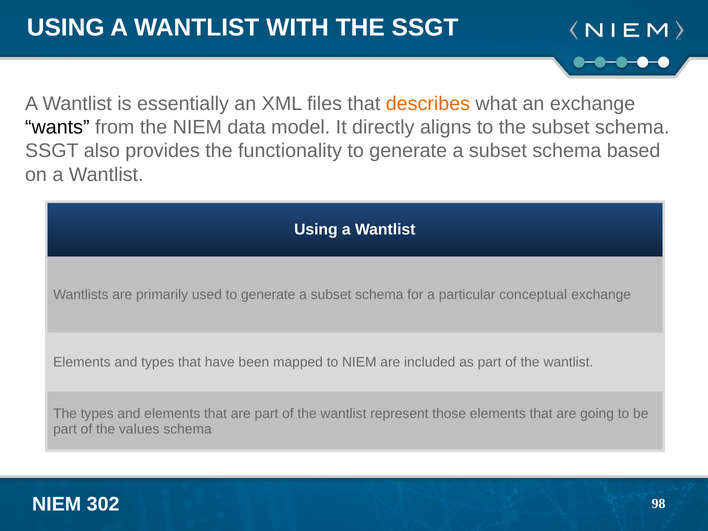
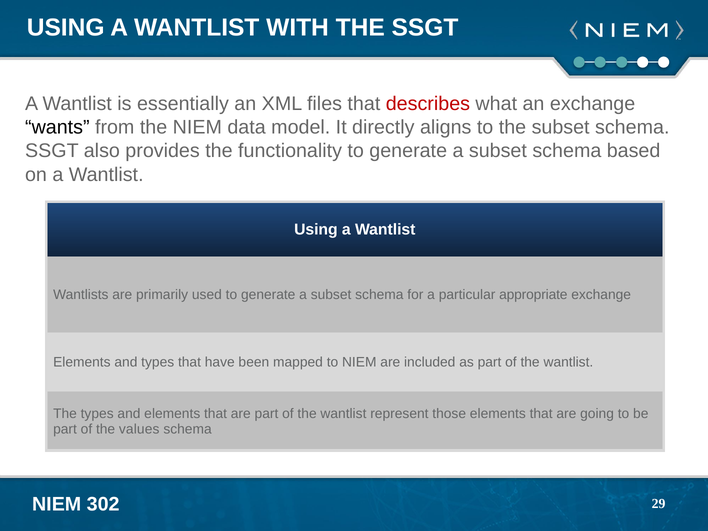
describes colour: orange -> red (428, 104)
conceptual: conceptual -> appropriate (533, 295)
98: 98 -> 29 (659, 504)
